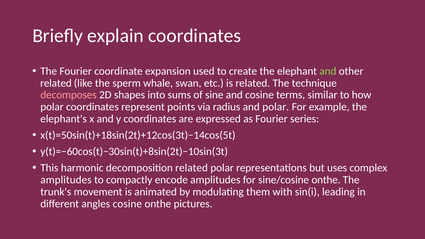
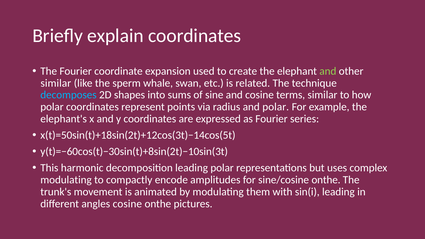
related: related -> similar (56, 83)
decomposes colour: pink -> light blue (69, 95)
decomposition related: related -> leading (192, 168)
amplitudes: amplitudes -> modulating (66, 180)
